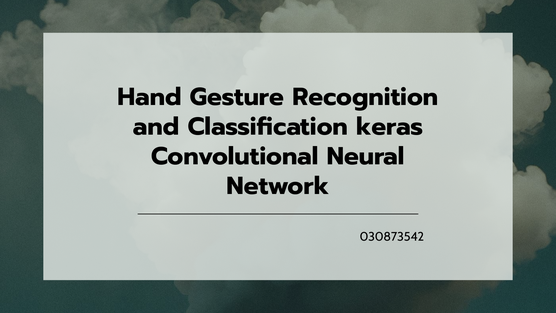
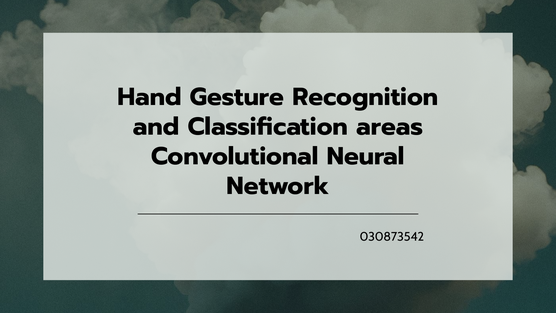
keras: keras -> areas (390, 127)
